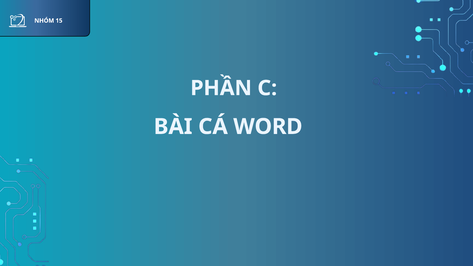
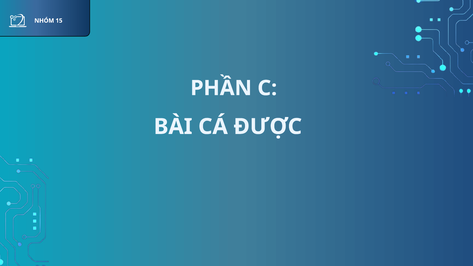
WORD: WORD -> ĐƯỢC (268, 127)
